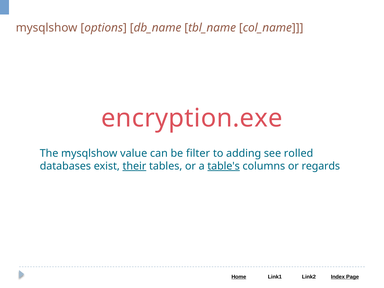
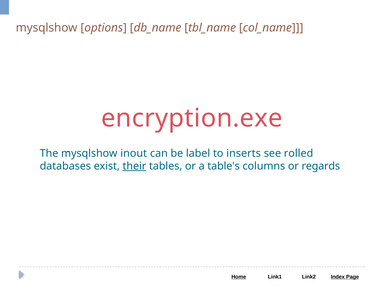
value: value -> inout (134, 153)
filter: filter -> label (198, 153)
adding: adding -> inserts (244, 153)
table's underline: present -> none (224, 166)
